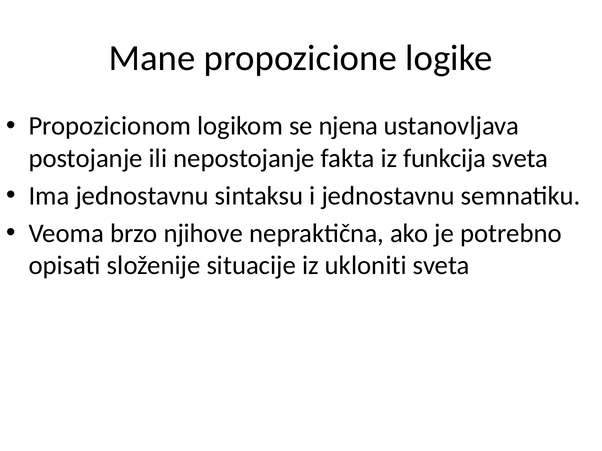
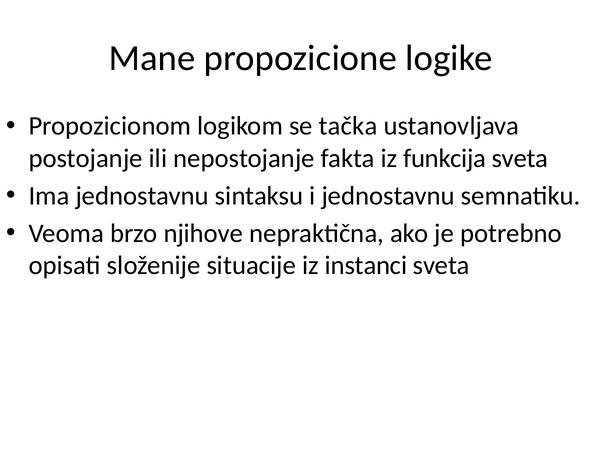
njena: njena -> tačka (348, 126)
ukloniti: ukloniti -> instanci (366, 266)
